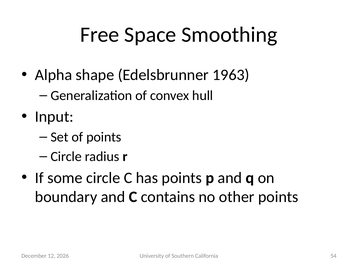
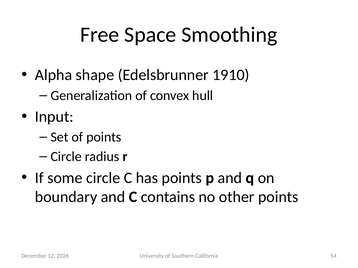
1963: 1963 -> 1910 (231, 75)
